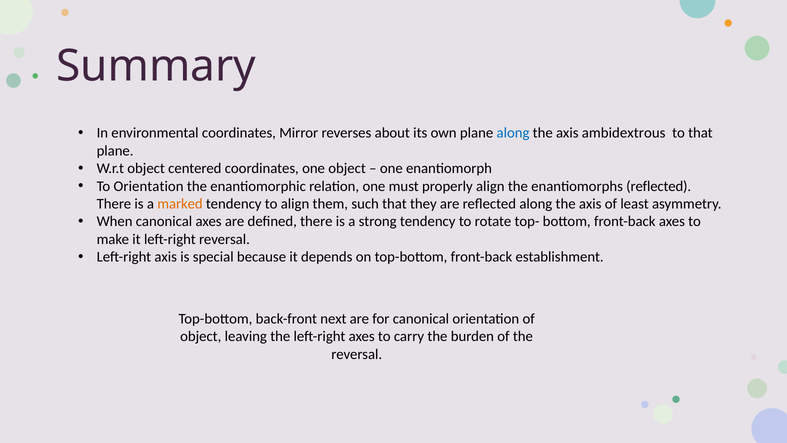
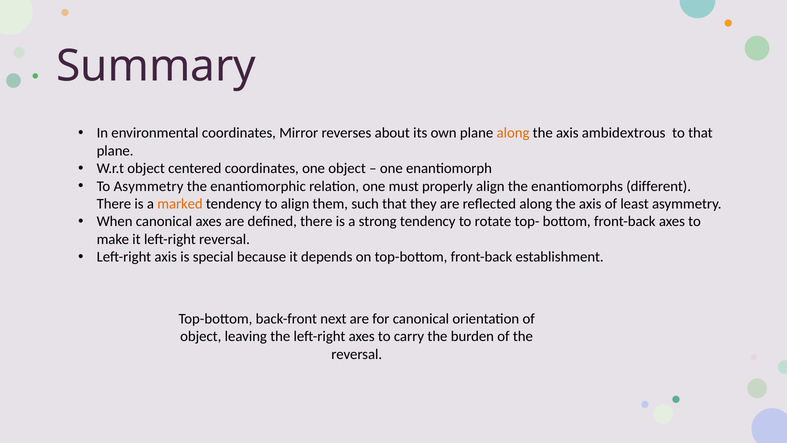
along colour: blue -> orange (513, 133)
To Orientation: Orientation -> Asymmetry (149, 186)
enantiomorphs reflected: reflected -> different (659, 186)
